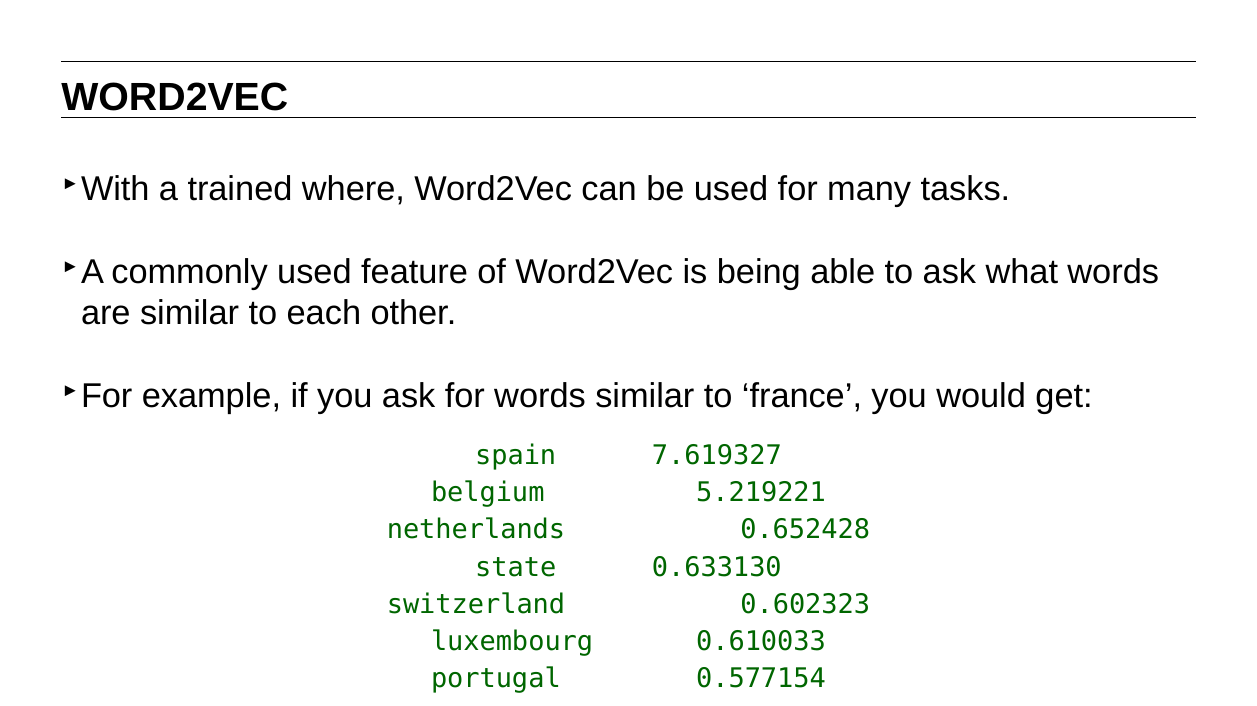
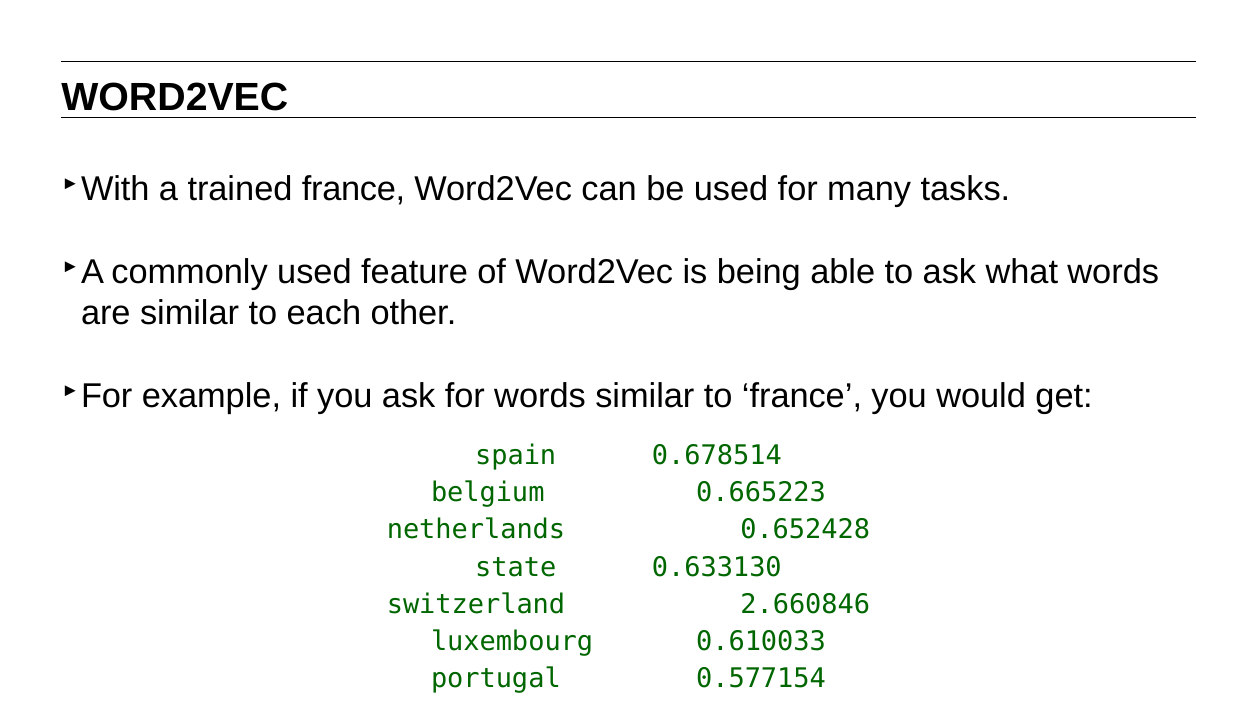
trained where: where -> france (354, 189)
7.619327: 7.619327 -> 0.678514 (717, 455)
5.219221: 5.219221 -> 0.665223 (761, 493)
0.602323: 0.602323 -> 2.660846 (805, 604)
